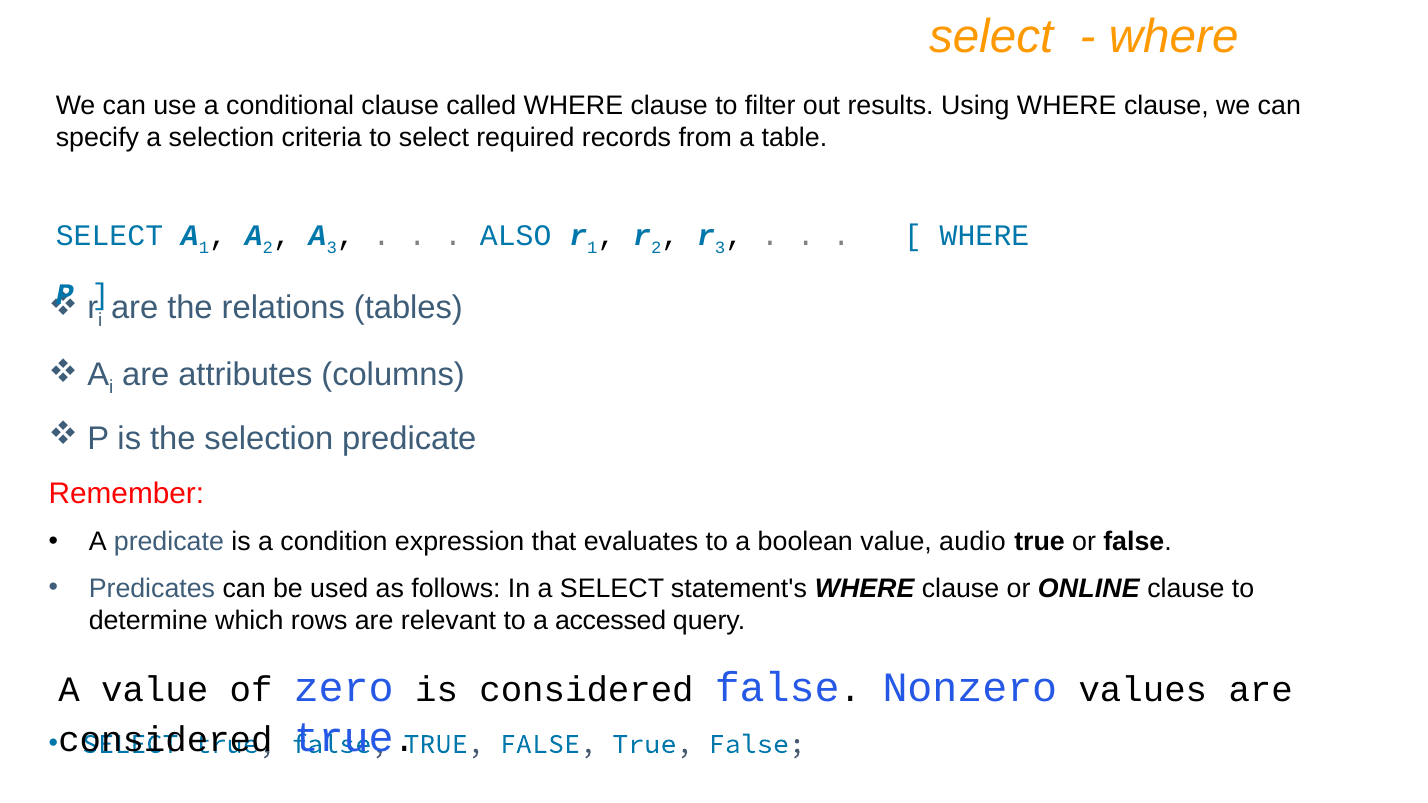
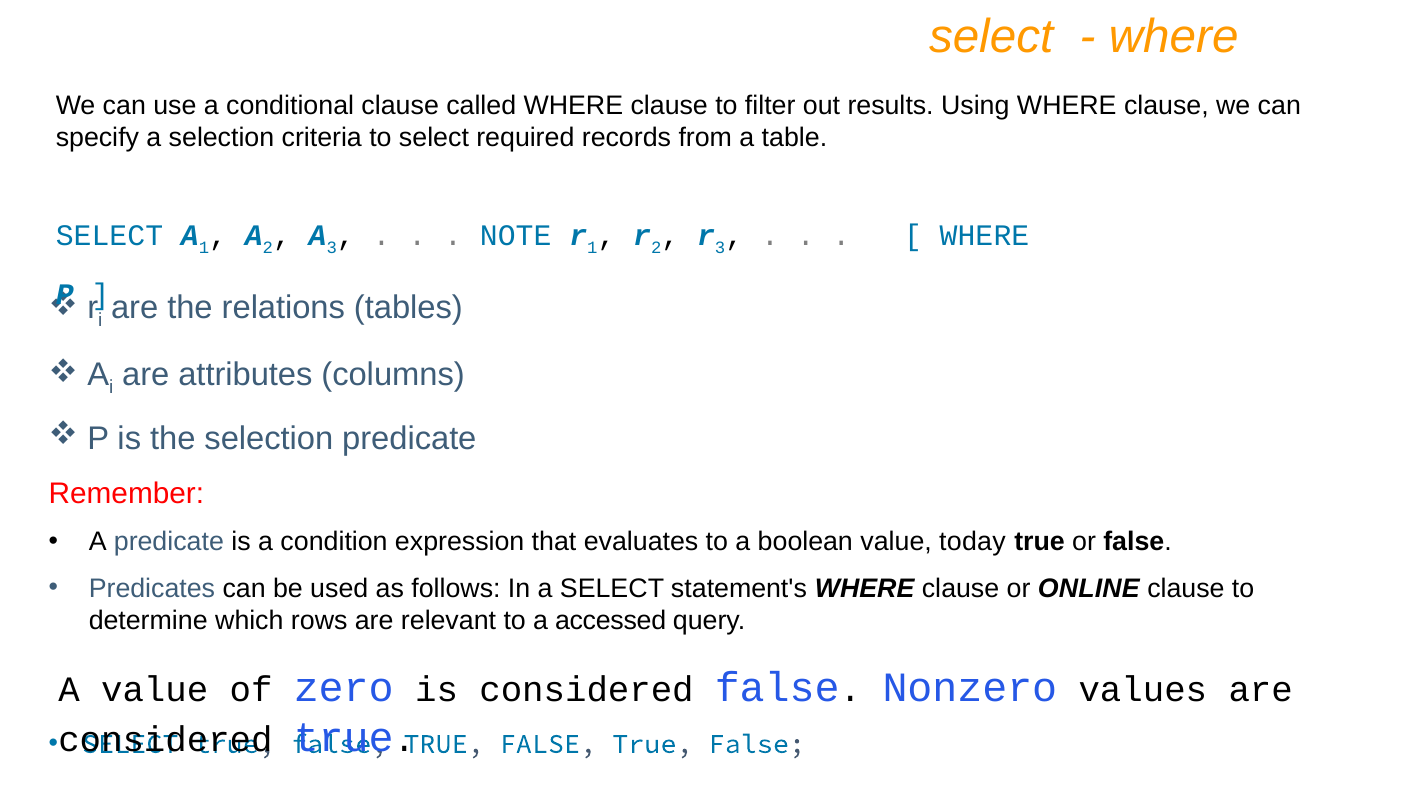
ALSO: ALSO -> NOTE (516, 236)
audio: audio -> today (973, 542)
